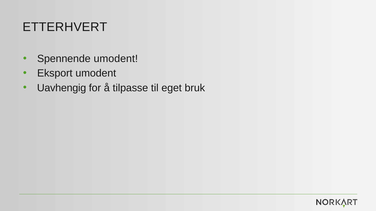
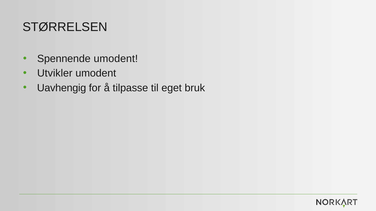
ETTERHVERT: ETTERHVERT -> STØRRELSEN (65, 27)
Eksport: Eksport -> Utvikler (55, 73)
